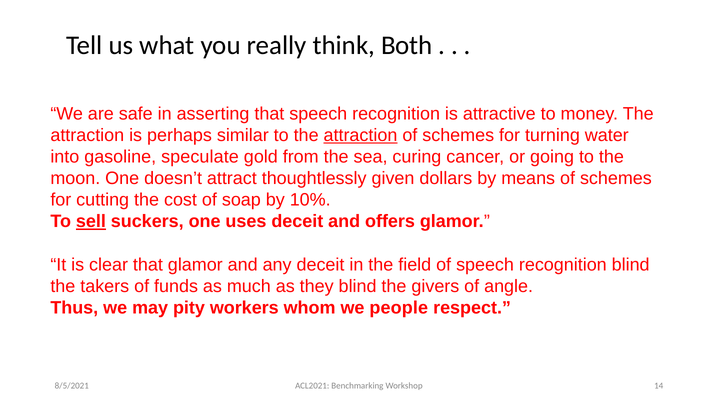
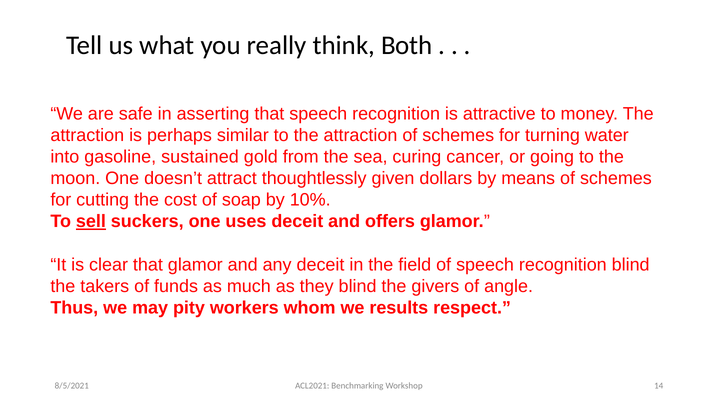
attraction underline: present -> none (360, 135)
speculate: speculate -> sustained (200, 157)
people: people -> results (399, 308)
